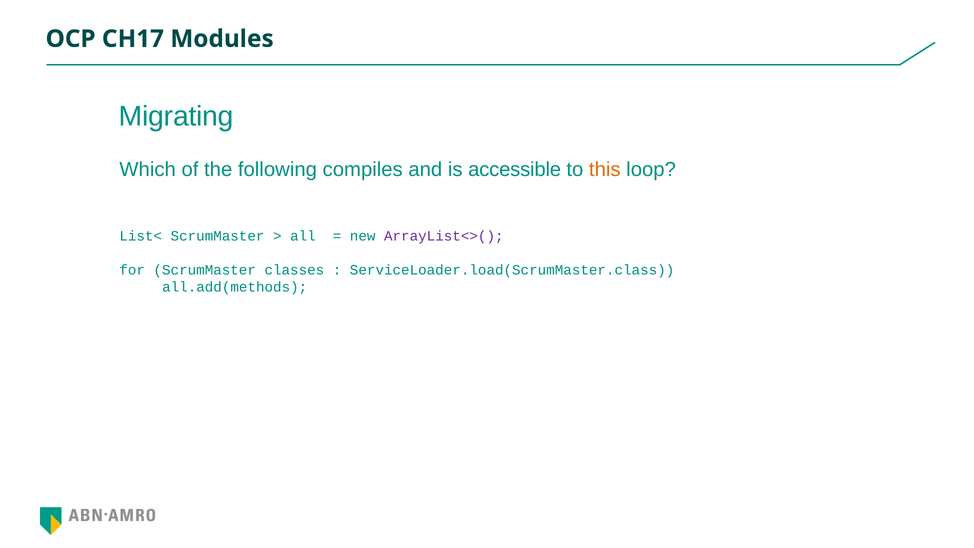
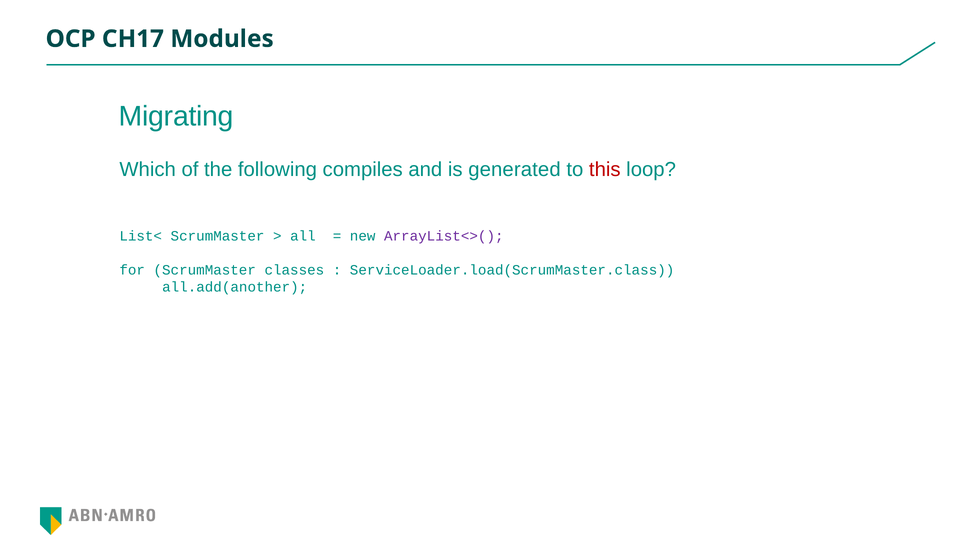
accessible: accessible -> generated (514, 169)
this colour: orange -> red (605, 169)
all.add(methods: all.add(methods -> all.add(another (235, 287)
